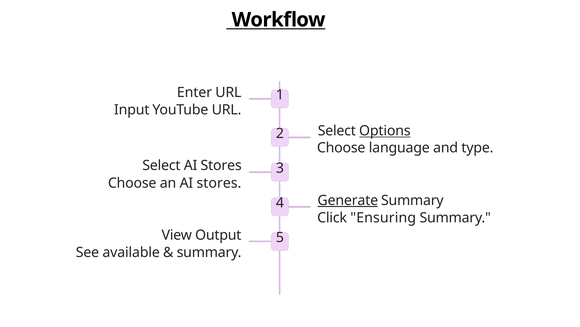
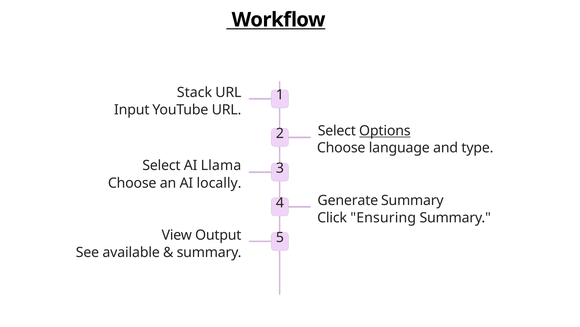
Enter: Enter -> Stack (194, 92)
Select AI Stores: Stores -> Llama (221, 165)
an AI stores: stores -> locally (219, 183)
Generate underline: present -> none (348, 200)
